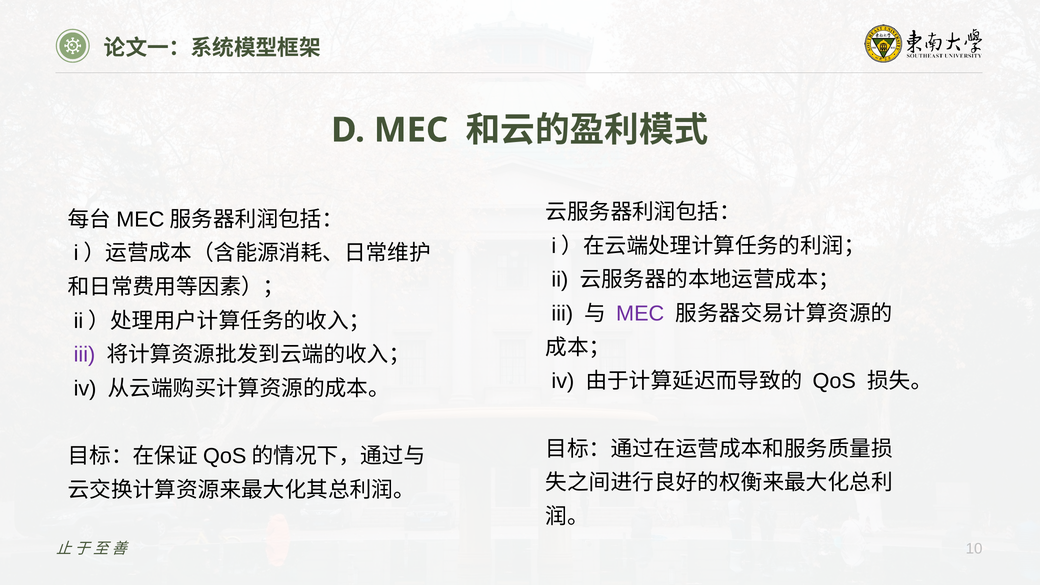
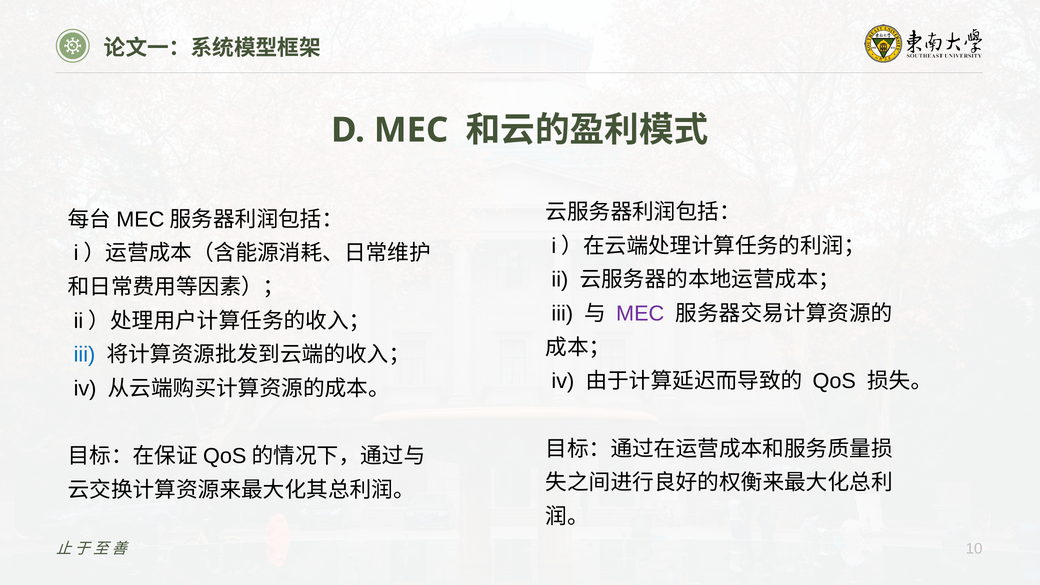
iii colour: purple -> blue (84, 355)
